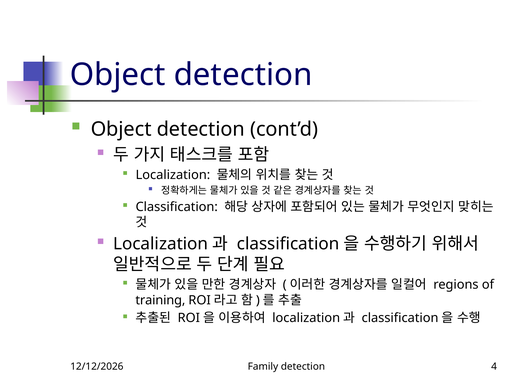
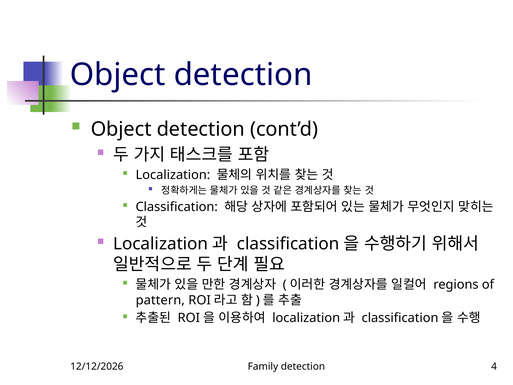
training: training -> pattern (160, 300)
